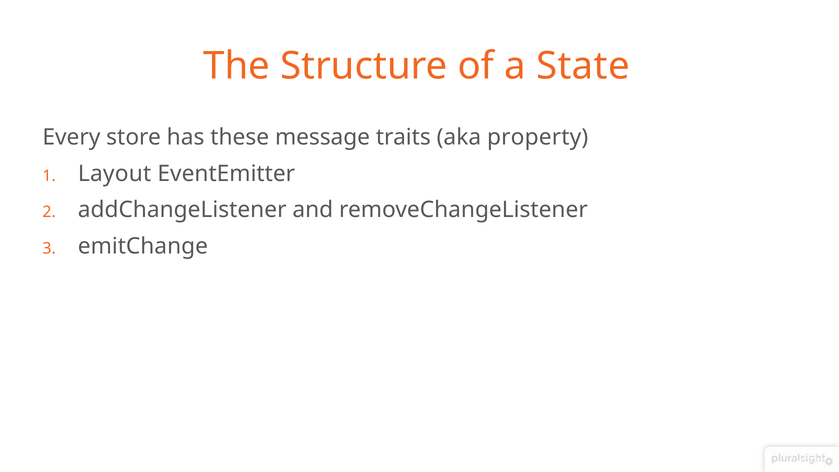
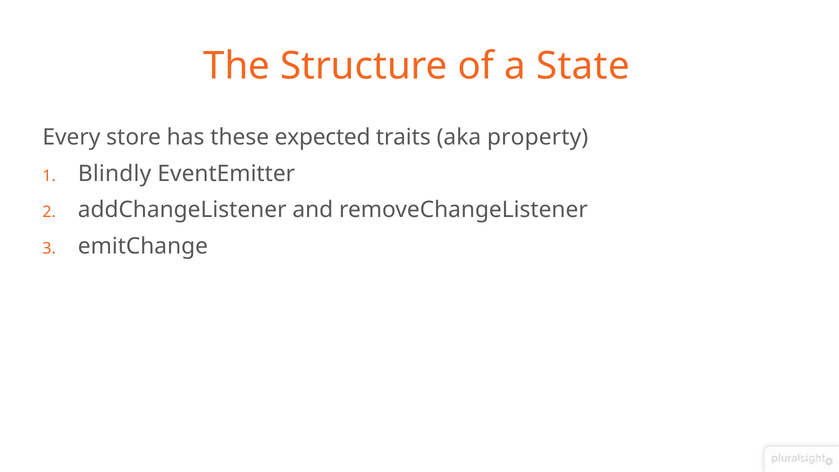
message: message -> expected (323, 137)
Layout: Layout -> Blindly (115, 174)
